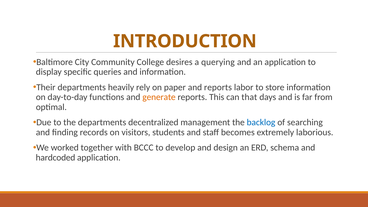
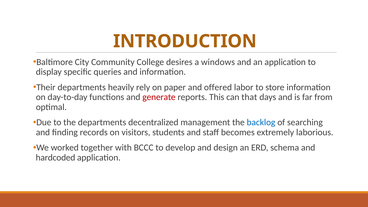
querying: querying -> windows (218, 62)
and reports: reports -> offered (218, 87)
generate colour: orange -> red (159, 97)
